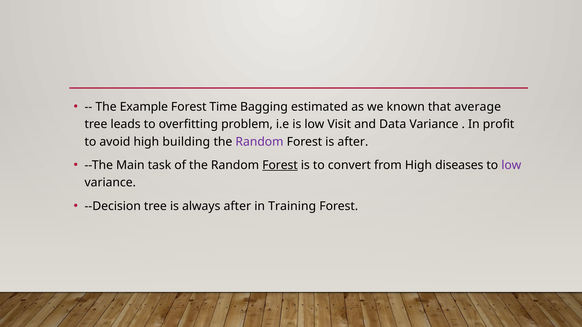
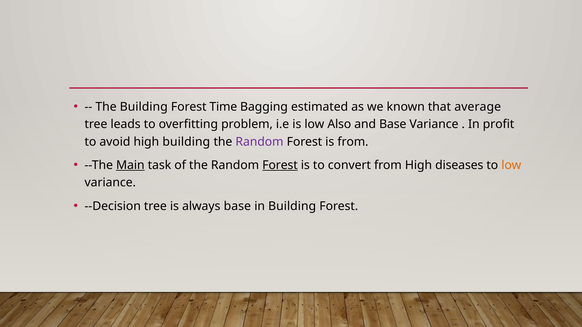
The Example: Example -> Building (144, 107)
Visit: Visit -> Also (339, 124)
and Data: Data -> Base (393, 124)
is after: after -> from (353, 142)
Main underline: none -> present (130, 165)
low colour: purple -> orange (511, 165)
always after: after -> base (237, 206)
in Training: Training -> Building (292, 206)
